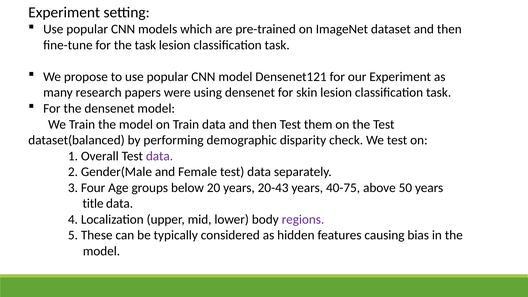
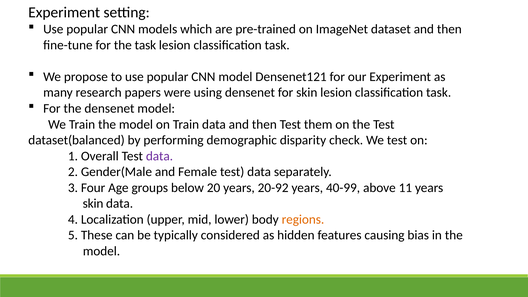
20-43: 20-43 -> 20-92 (273, 188)
40-75: 40-75 -> 40-99 (343, 188)
50: 50 -> 11 (405, 188)
title: title -> skin (93, 204)
regions colour: purple -> orange (303, 219)
